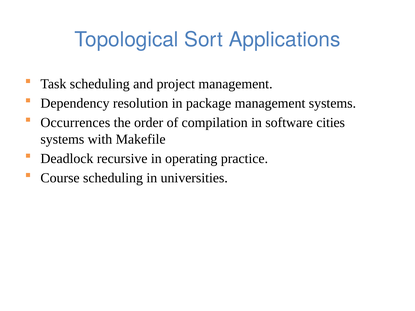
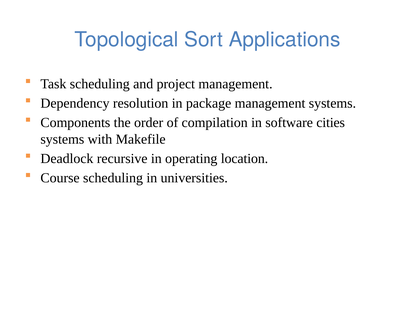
Occurrences: Occurrences -> Components (75, 123)
practice: practice -> location (245, 159)
